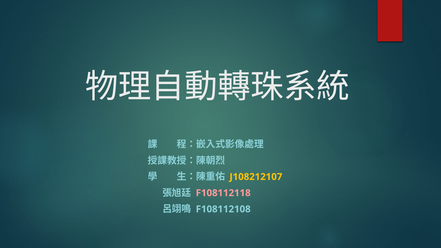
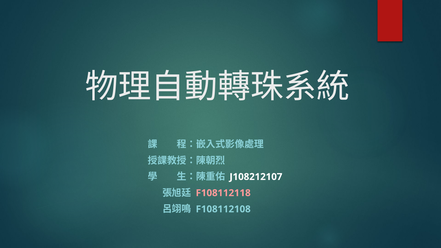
J108212107 colour: yellow -> white (256, 177)
